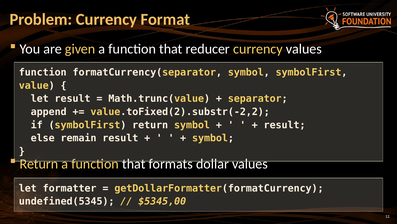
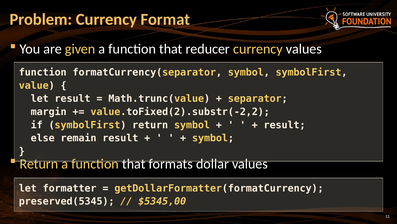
append: append -> margin (49, 112)
undefined(5345: undefined(5345 -> preserved(5345 (67, 201)
